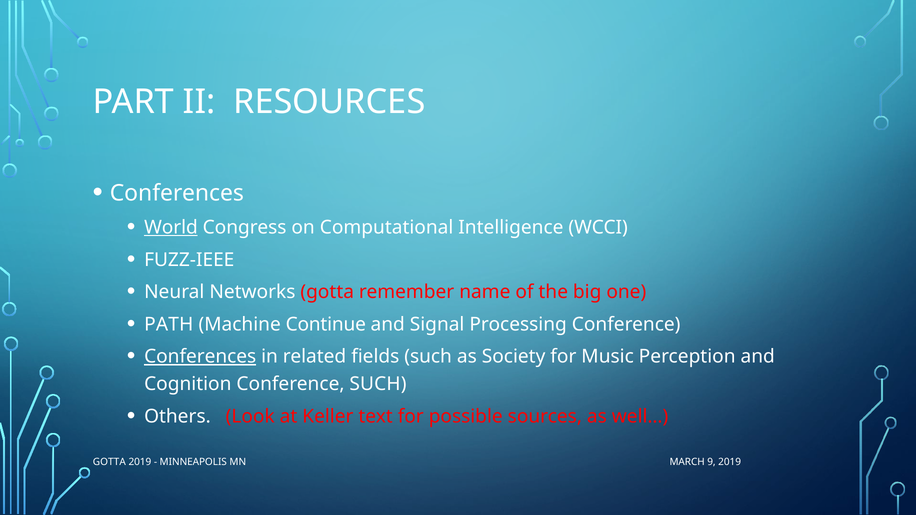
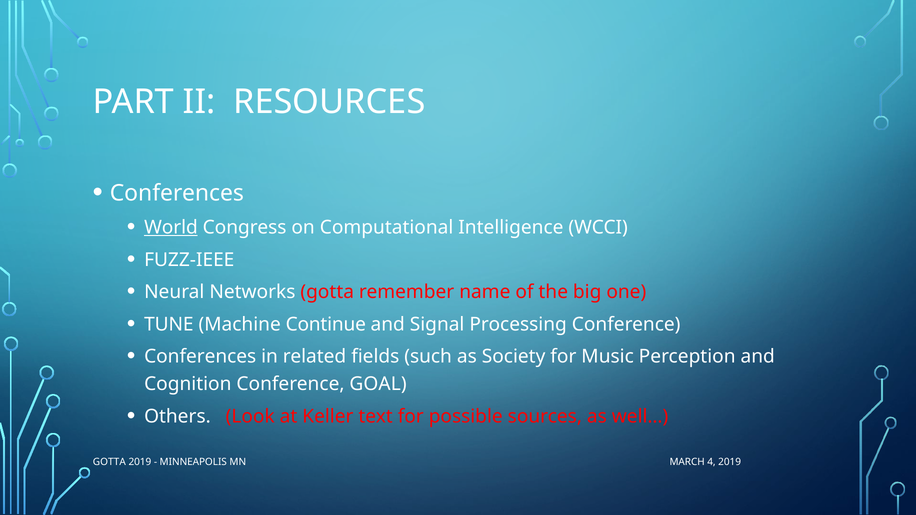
PATH: PATH -> TUNE (169, 324)
Conferences underline: present -> none (200, 357)
Conference SUCH: SUCH -> GOAL (378, 384)
9: 9 -> 4 (711, 462)
